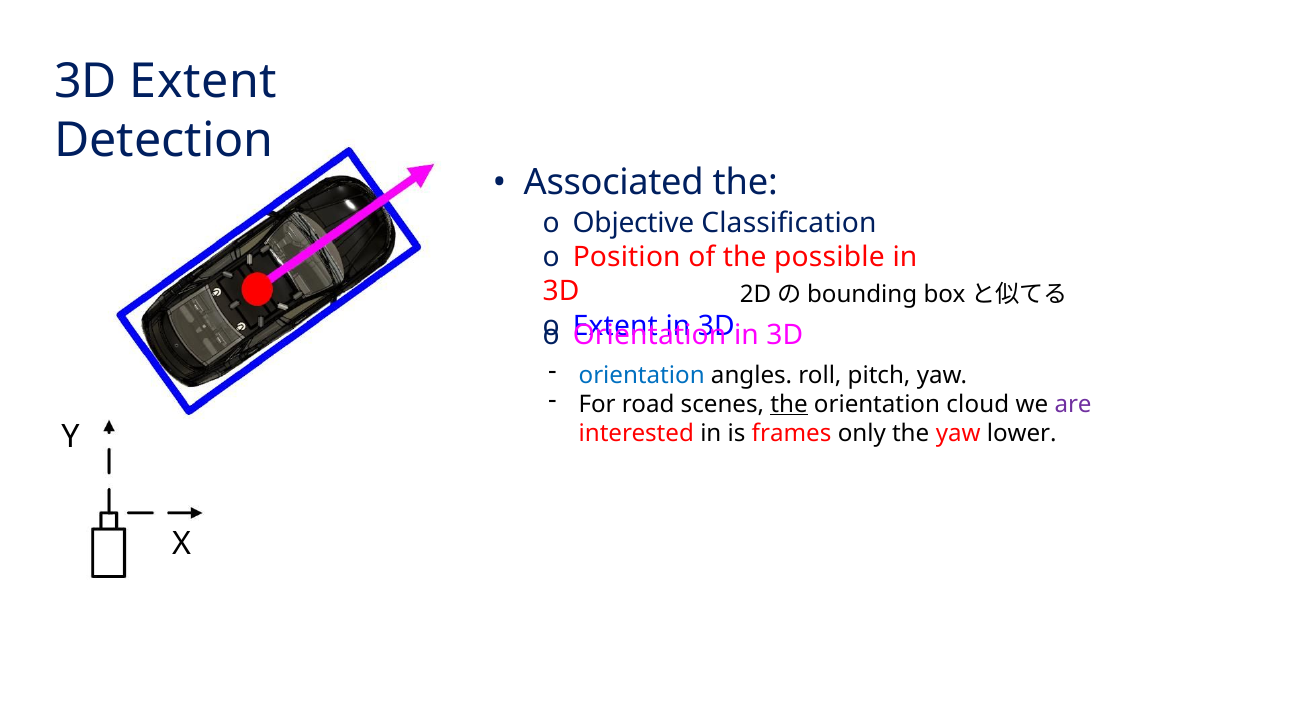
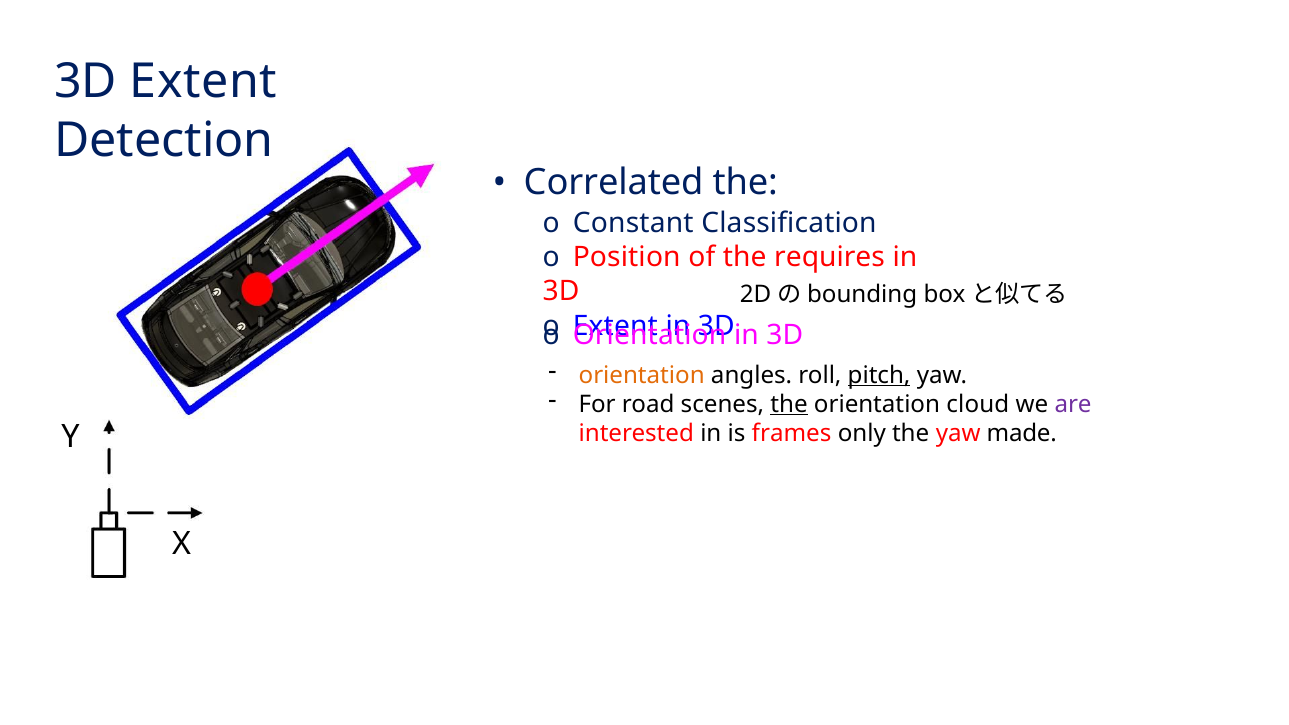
Associated: Associated -> Correlated (614, 182)
Objective: Objective -> Constant (633, 224)
possible: possible -> requires (830, 258)
orientation colour: blue -> orange (642, 375)
pitch underline: none -> present (879, 375)
lower: lower -> made (1022, 433)
